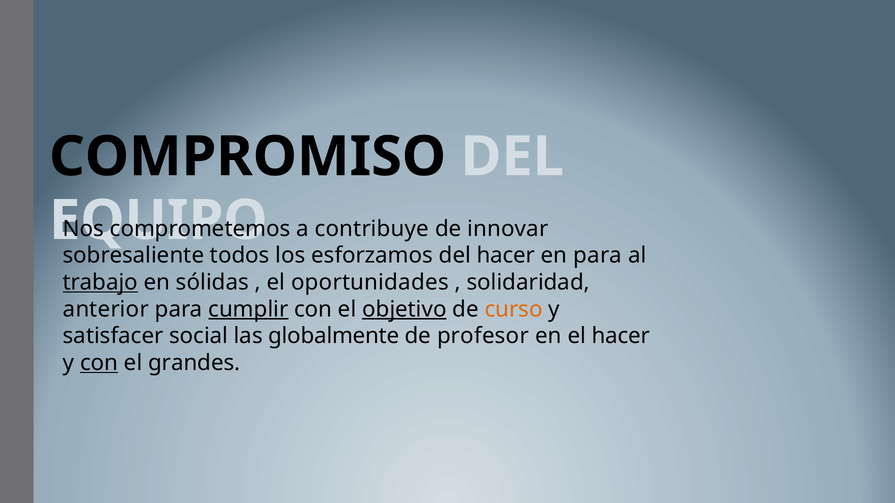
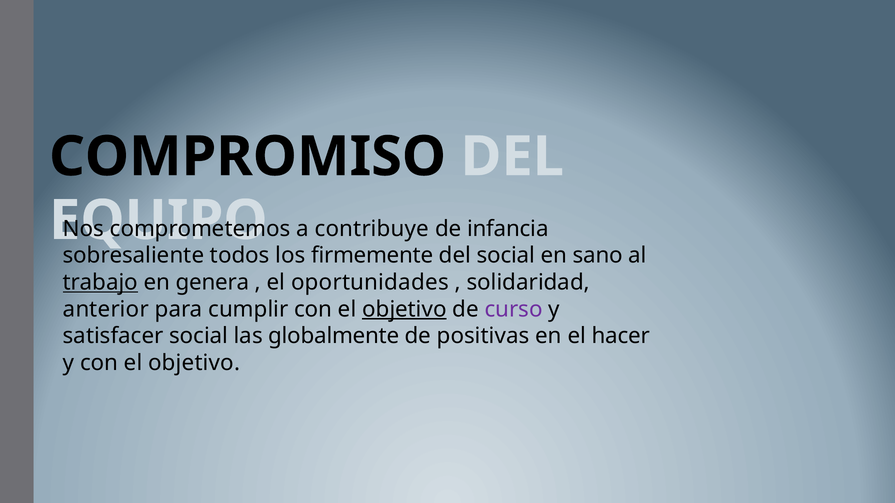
innovar: innovar -> infancia (508, 229)
esforzamos: esforzamos -> firmemente (372, 256)
del hacer: hacer -> social (506, 256)
en para: para -> sano (598, 256)
sólidas: sólidas -> genera (213, 283)
cumplir underline: present -> none (248, 309)
curso colour: orange -> purple (514, 309)
profesor: profesor -> positivas (483, 336)
con underline: present -> none (99, 363)
grandes: grandes -> objetivo (194, 363)
